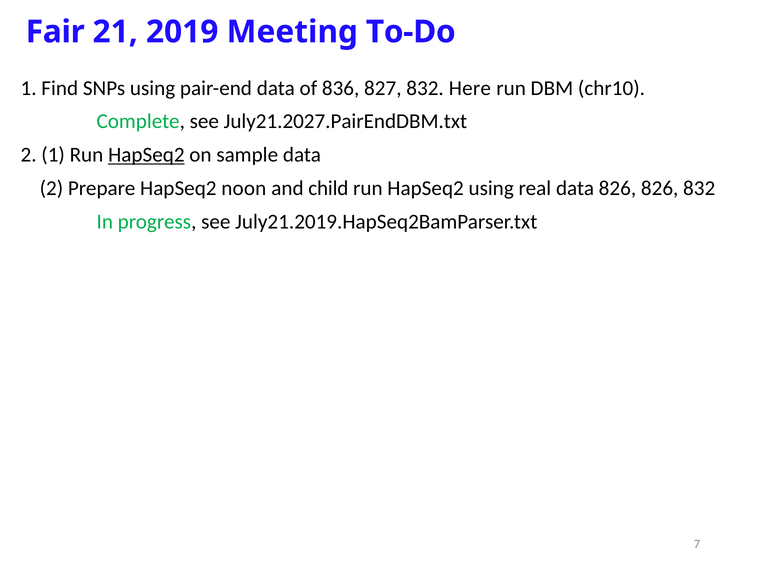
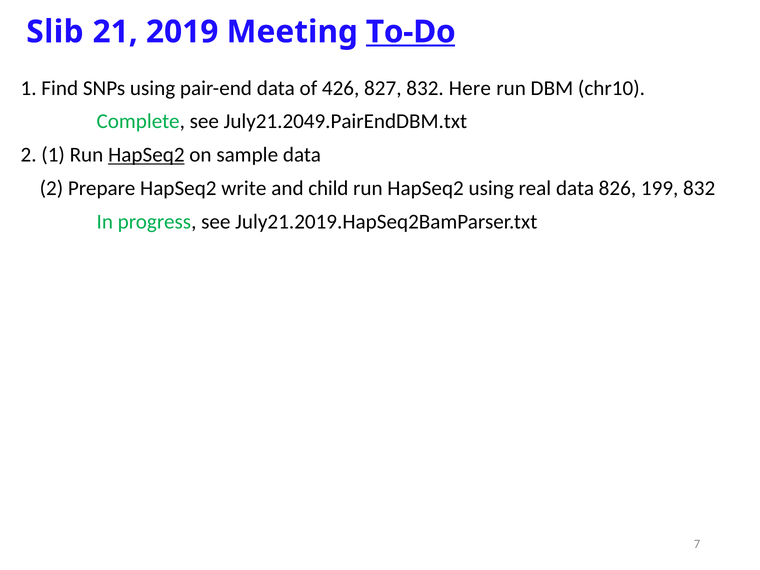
Fair: Fair -> Slib (55, 32)
To-Do underline: none -> present (411, 32)
836: 836 -> 426 (341, 88)
July21.2027.PairEndDBM.txt: July21.2027.PairEndDBM.txt -> July21.2049.PairEndDBM.txt (345, 121)
noon: noon -> write (244, 188)
826 826: 826 -> 199 (660, 188)
